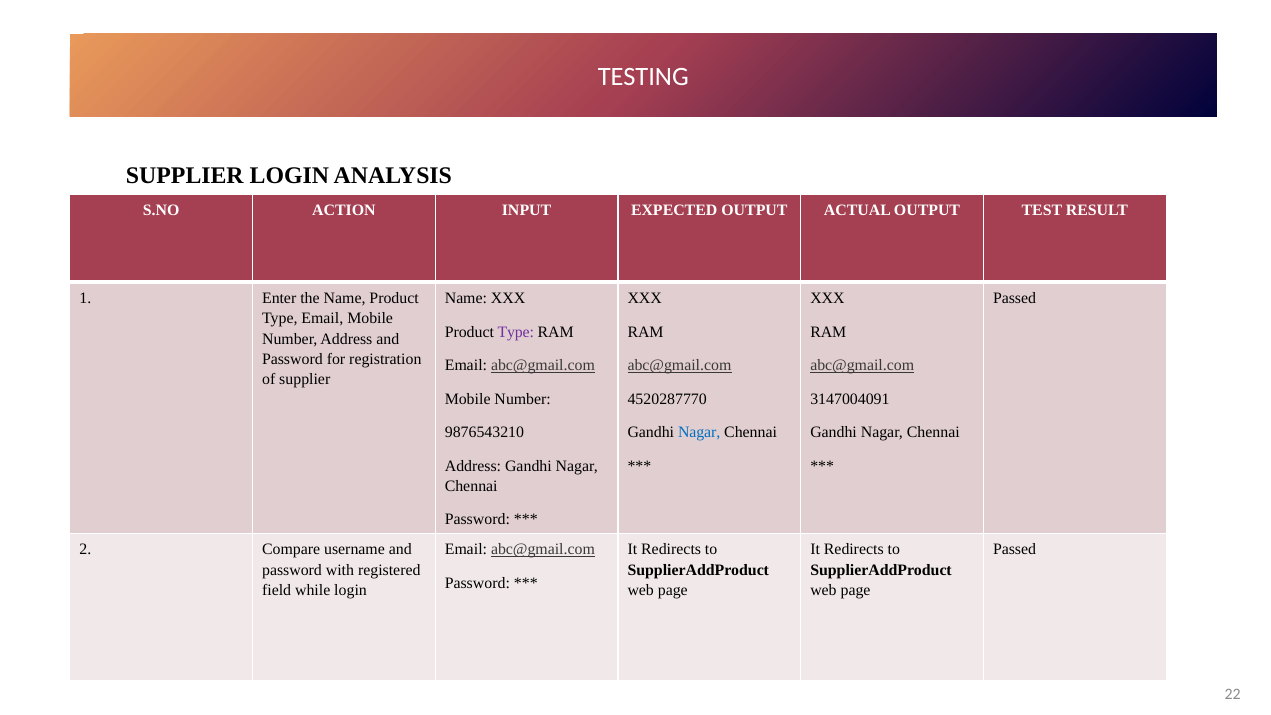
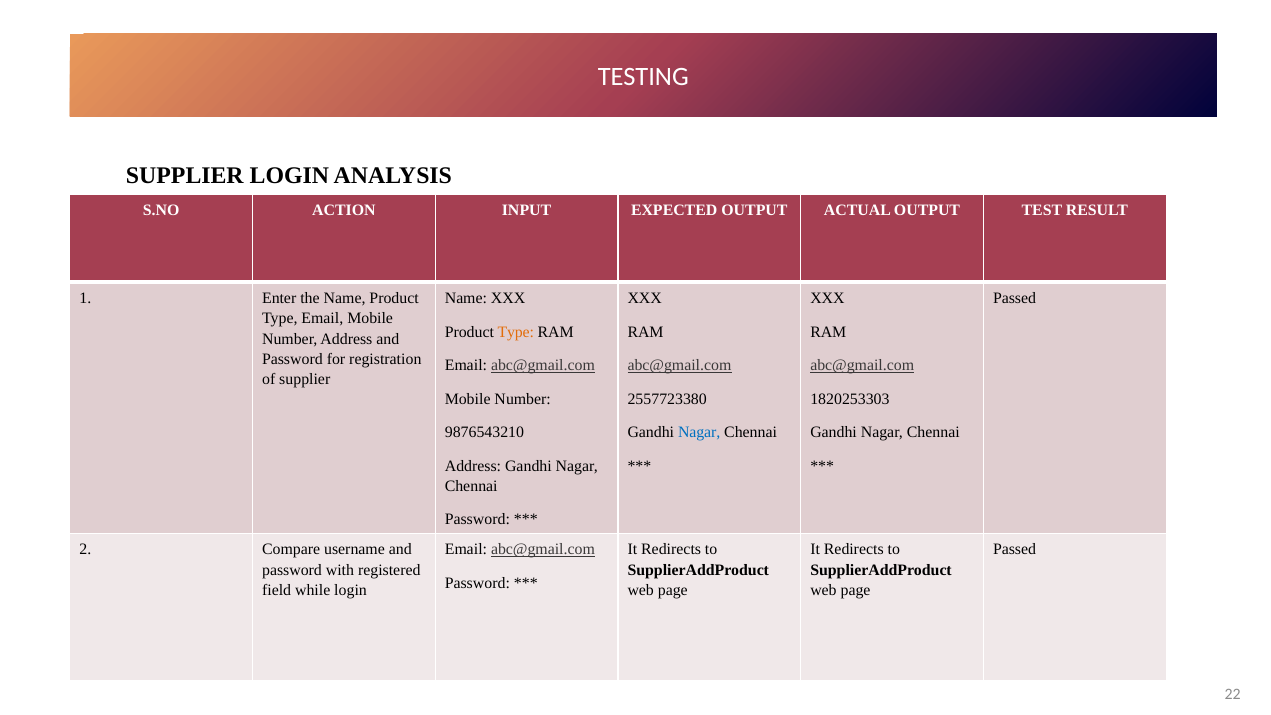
Type colour: purple -> orange (516, 332)
4520287770: 4520287770 -> 2557723380 (667, 399)
3147004091: 3147004091 -> 1820253303 (850, 399)
